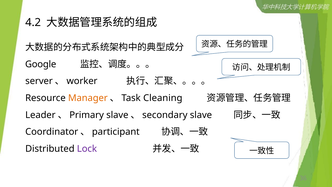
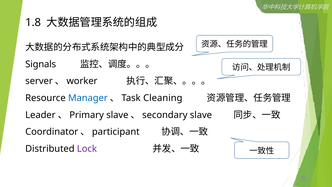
4.2: 4.2 -> 1.8 (33, 22)
Google: Google -> Signals (41, 64)
Manager colour: orange -> blue (88, 98)
